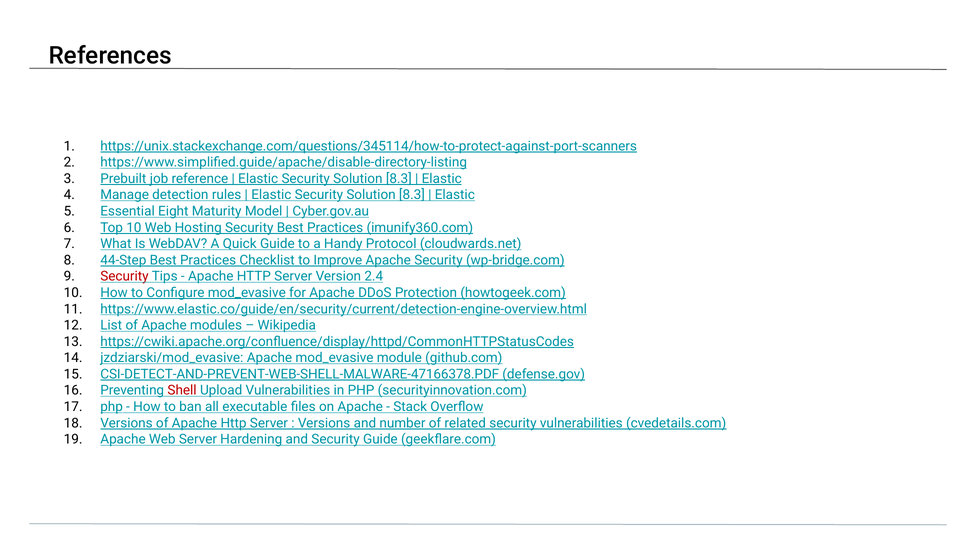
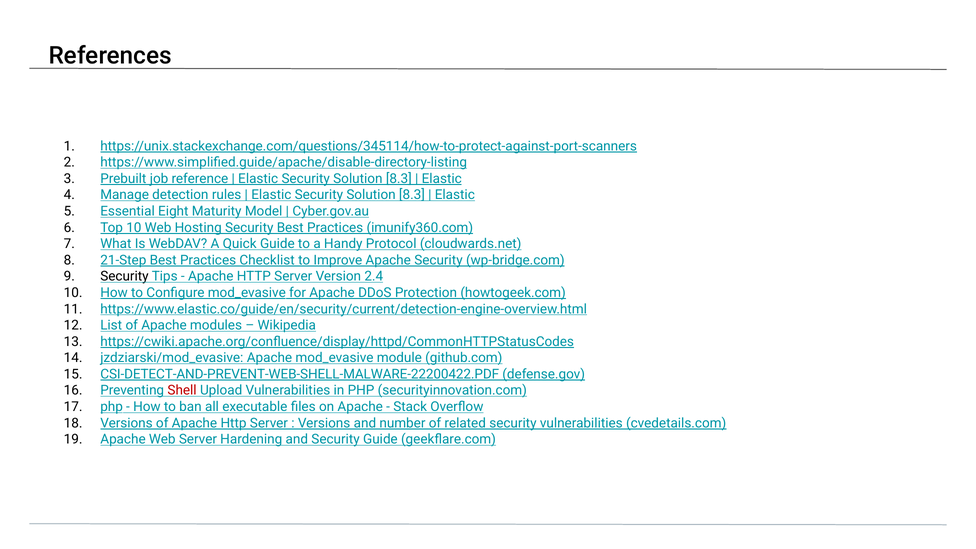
44-Step: 44-Step -> 21-Step (123, 260)
Security colour: red -> black (124, 276)
CSI-DETECT-AND-PREVENT-WEB-SHELL-MALWARE-47166378.PDF: CSI-DETECT-AND-PREVENT-WEB-SHELL-MALWARE-47166378.PDF -> CSI-DETECT-AND-PREVENT-WEB-SHELL-MALWARE-22200422.PDF (300, 374)
